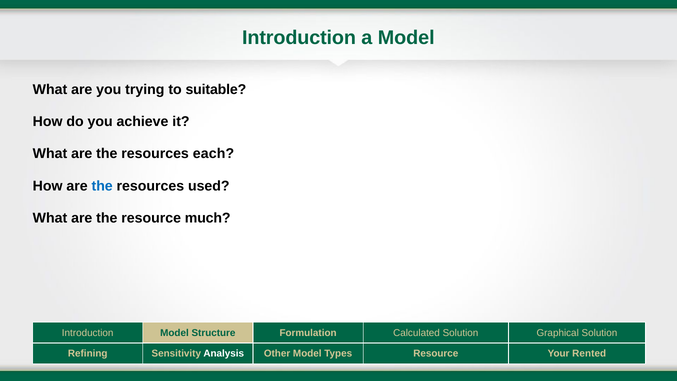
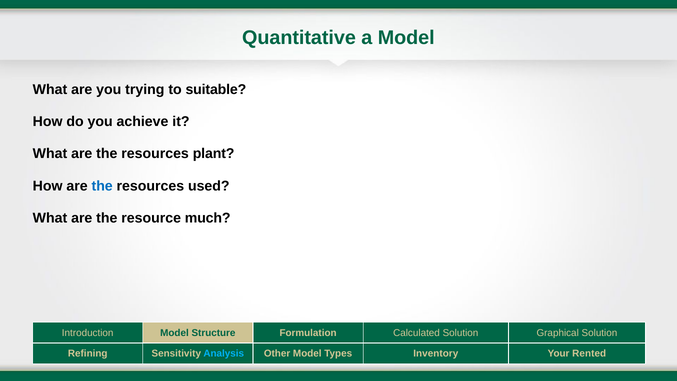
Introduction: Introduction -> Quantitative (299, 38)
each: each -> plant (214, 154)
Analysis colour: white -> light blue (224, 353)
Types Resource: Resource -> Inventory (436, 353)
